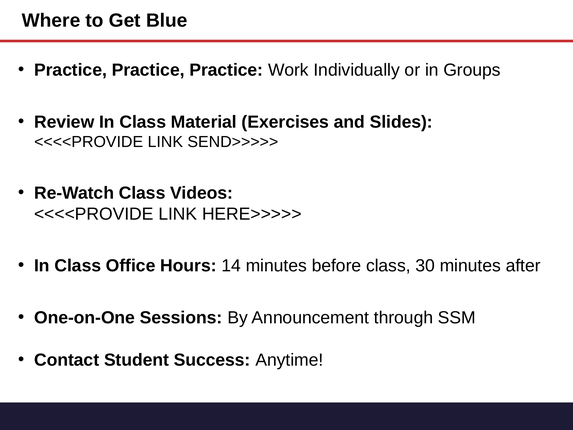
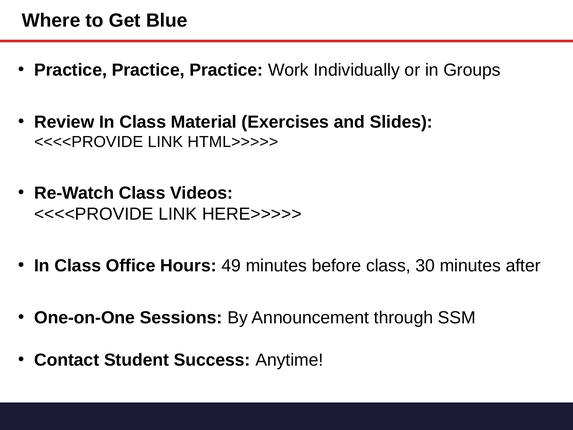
SEND>>>>>: SEND>>>>> -> HTML>>>>> (233, 142)
14: 14 -> 49 (231, 266)
